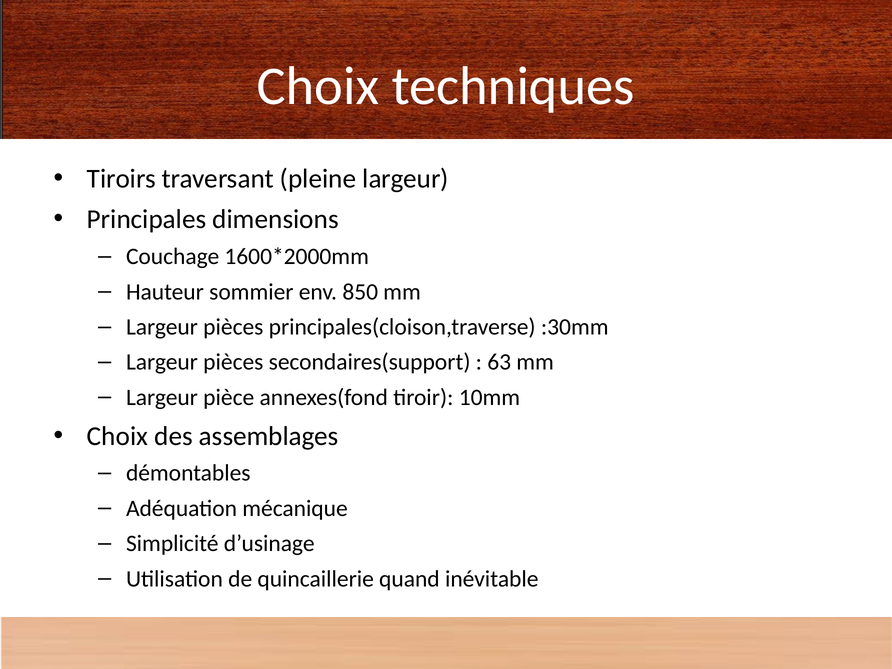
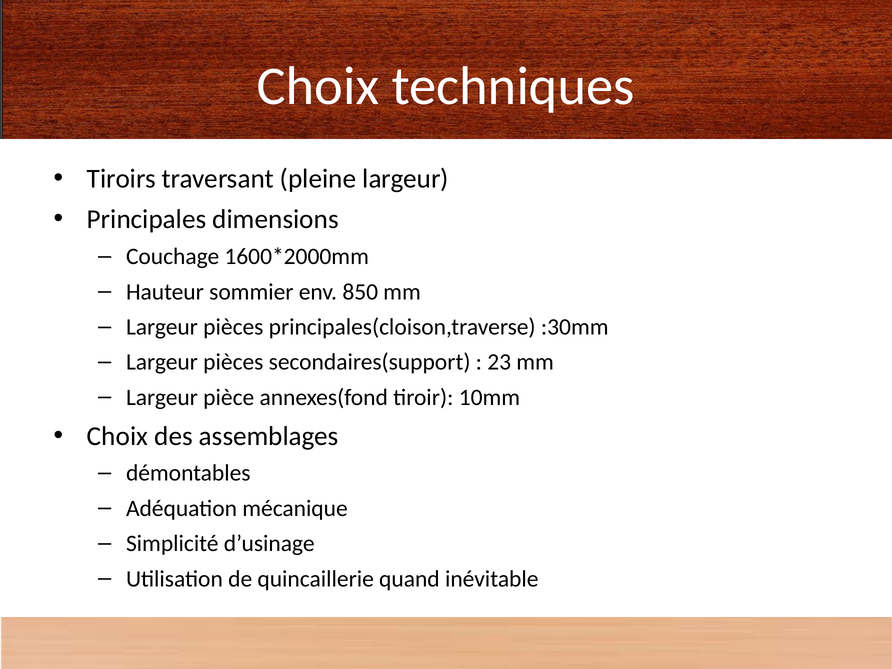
63: 63 -> 23 (499, 362)
